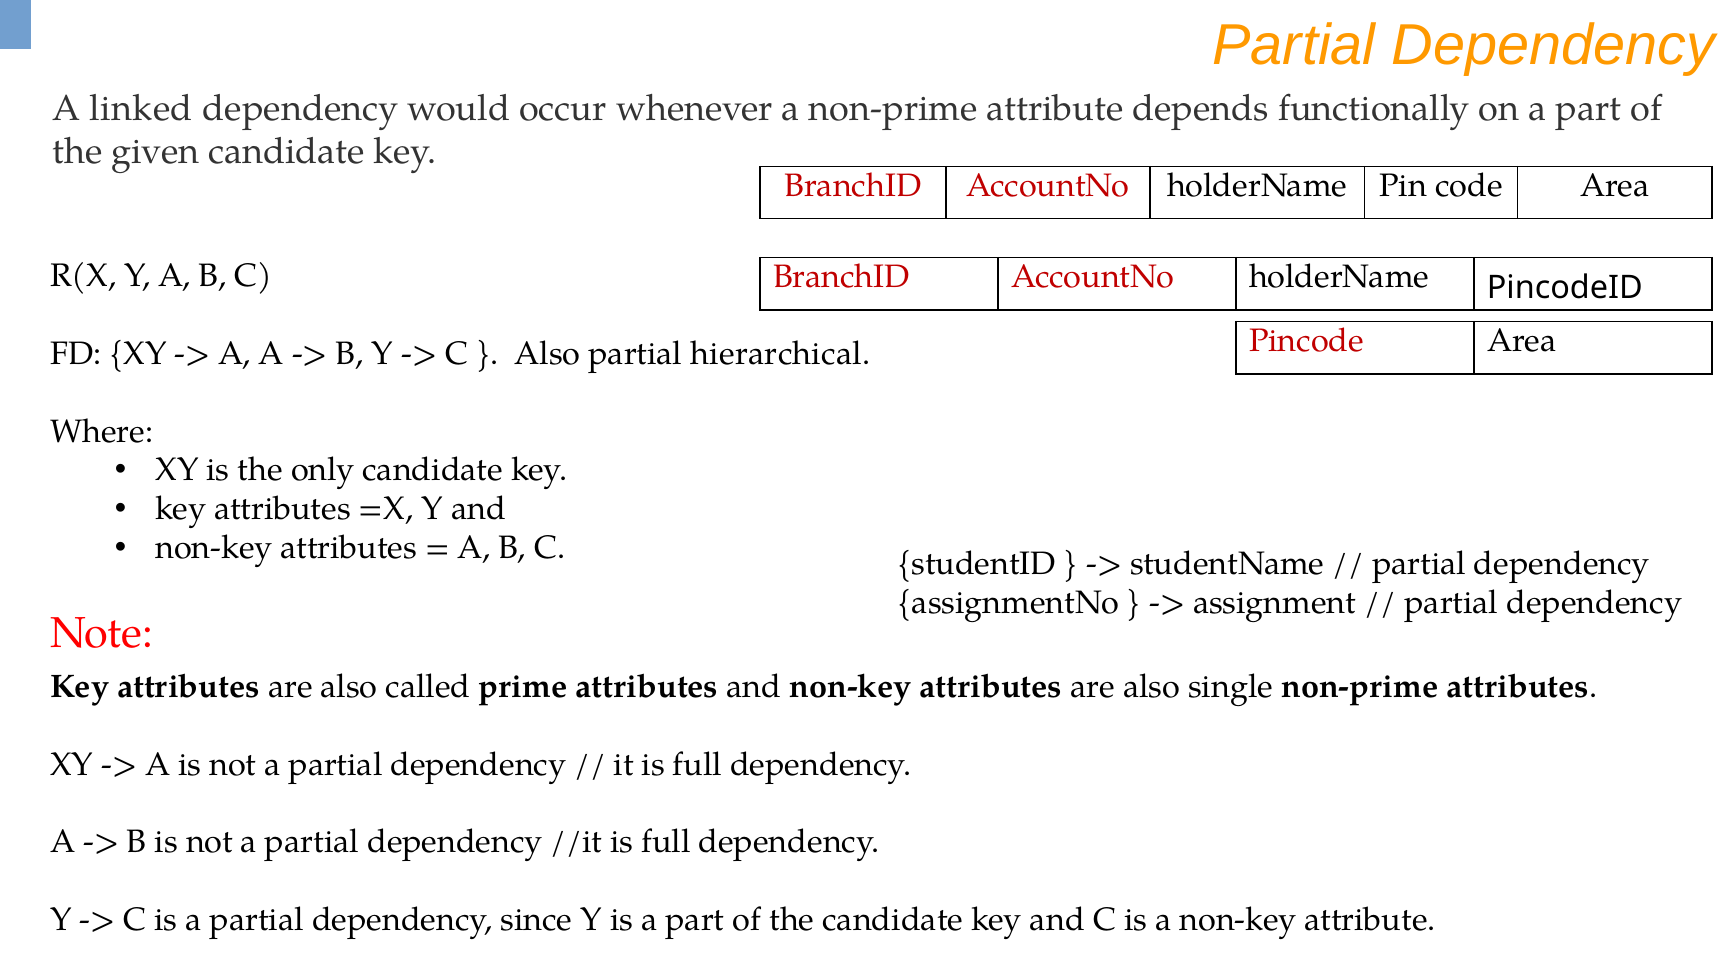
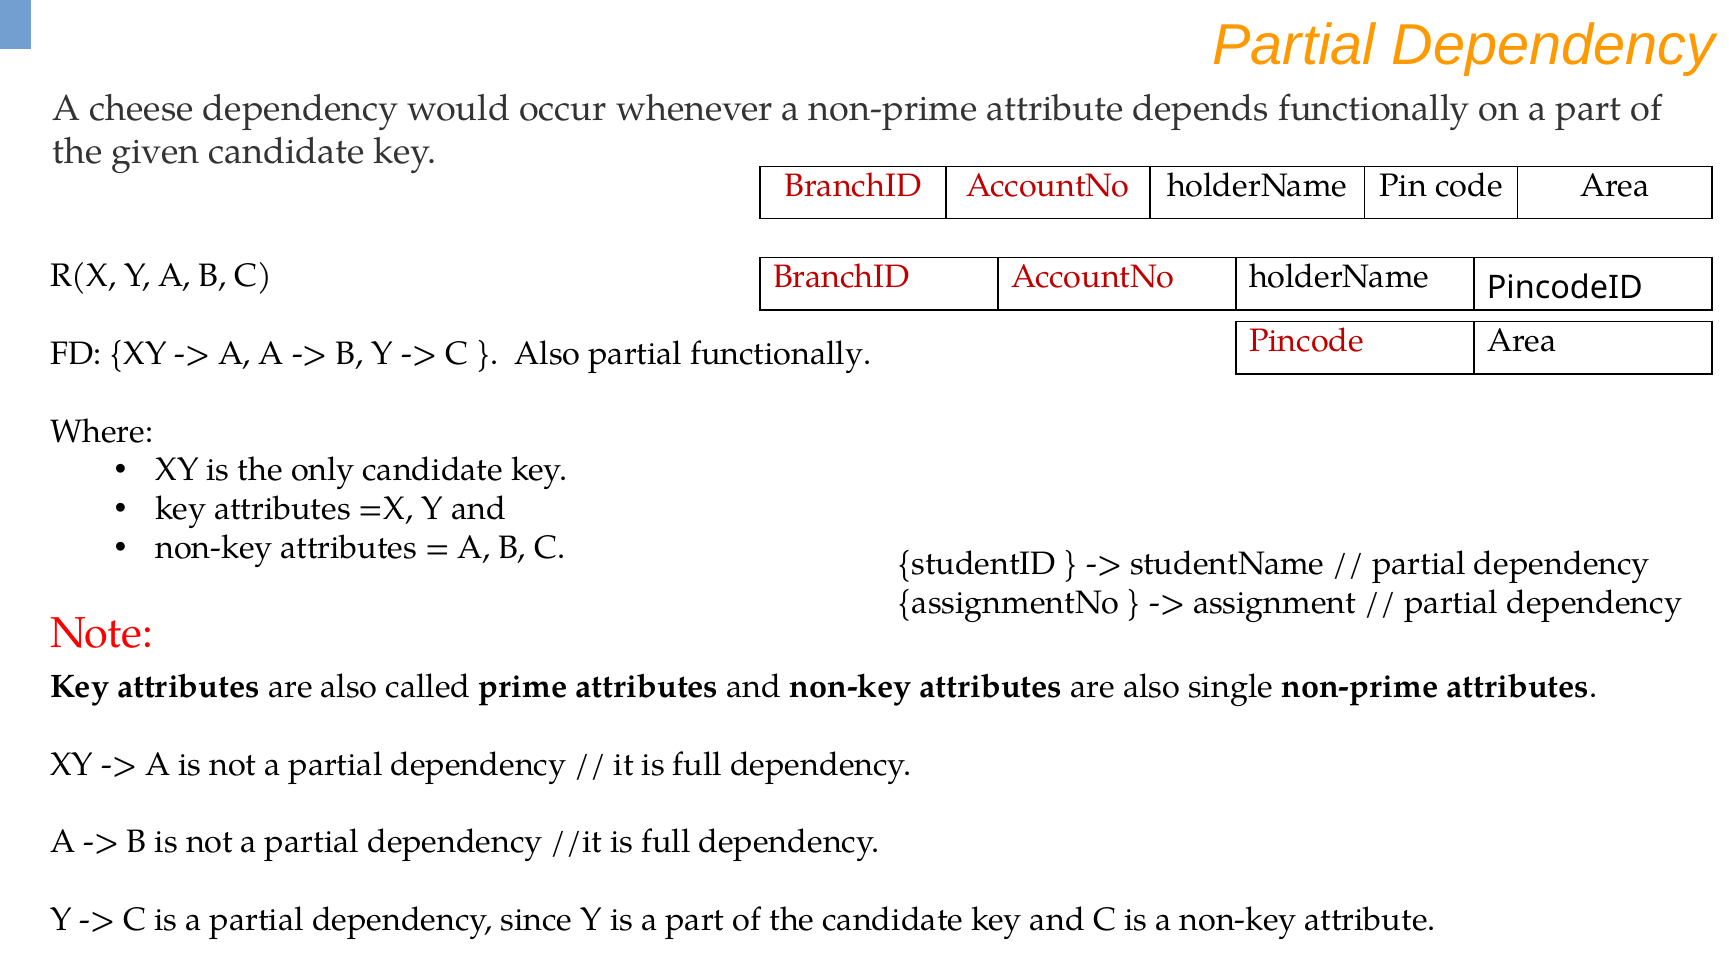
linked: linked -> cheese (141, 108)
partial hierarchical: hierarchical -> functionally (781, 353)
